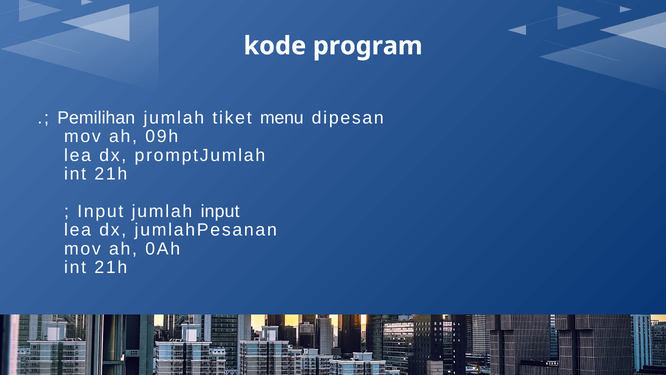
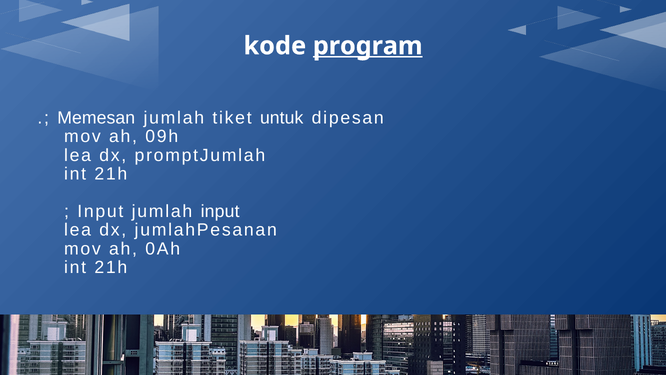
program underline: none -> present (368, 46)
Pemilihan: Pemilihan -> Memesan (96, 118)
menu: menu -> untuk (282, 118)
